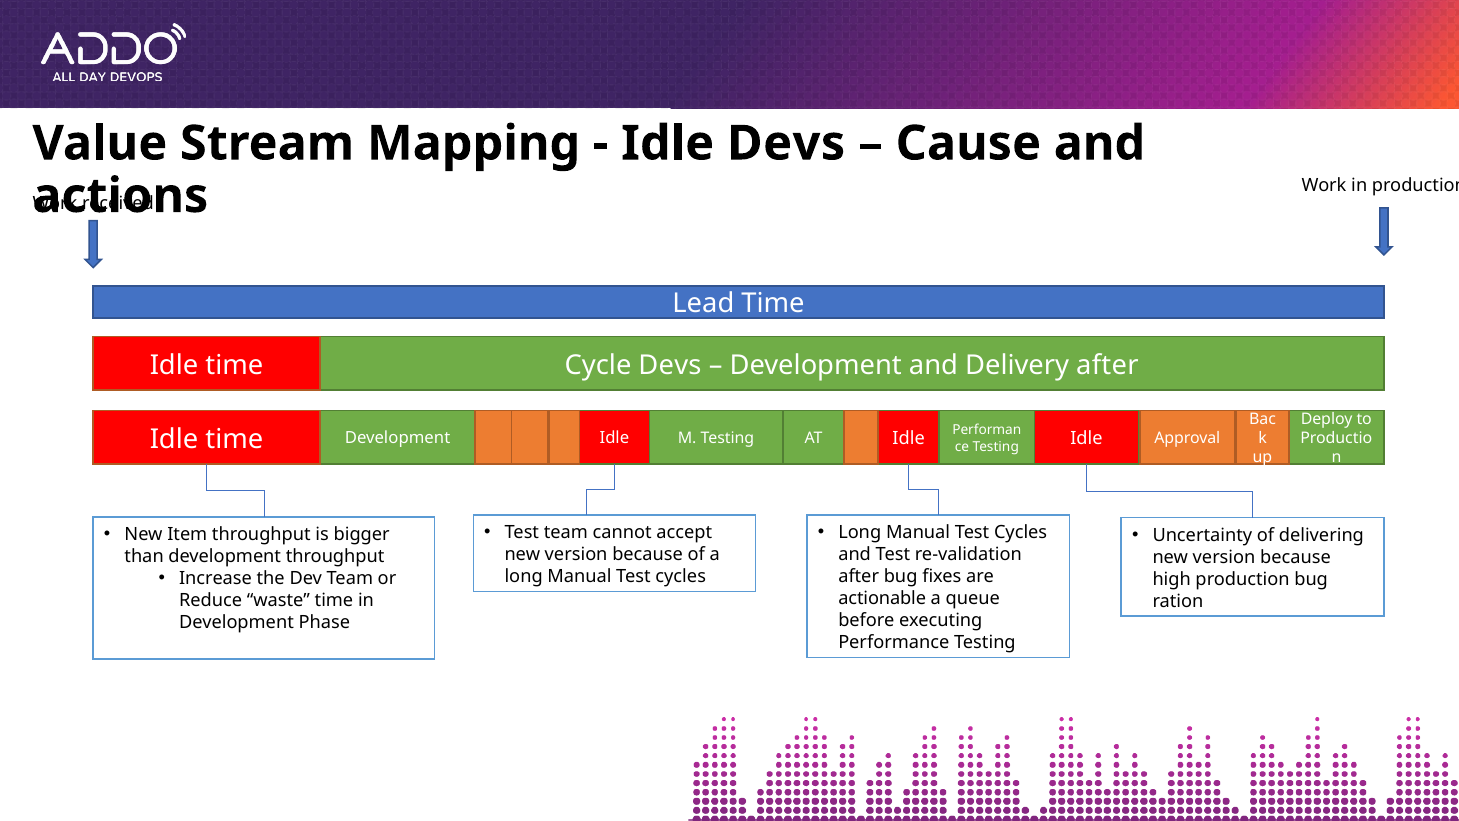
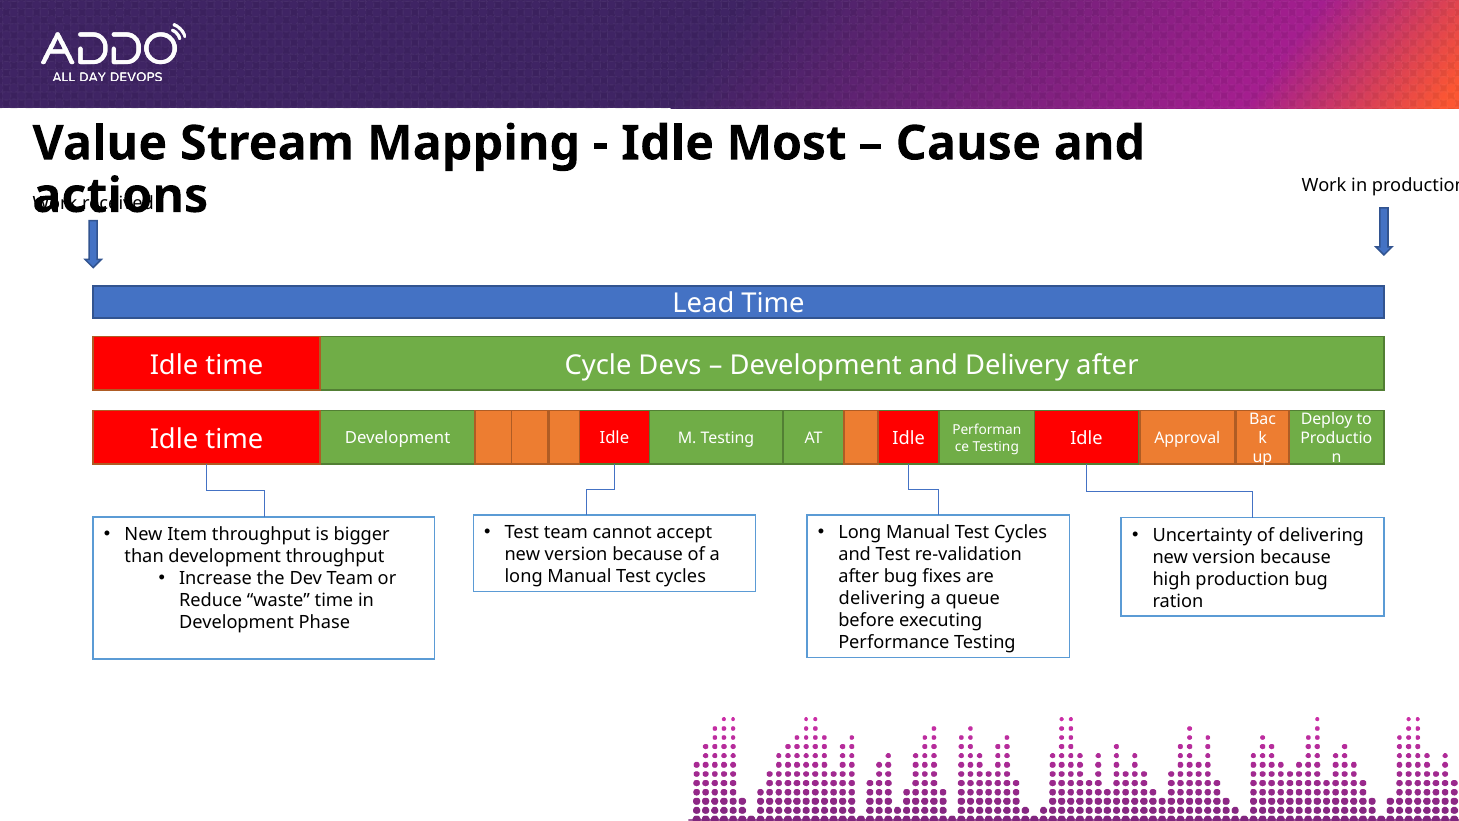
Idle Devs: Devs -> Most (787, 143)
actionable: actionable -> delivering (882, 598)
